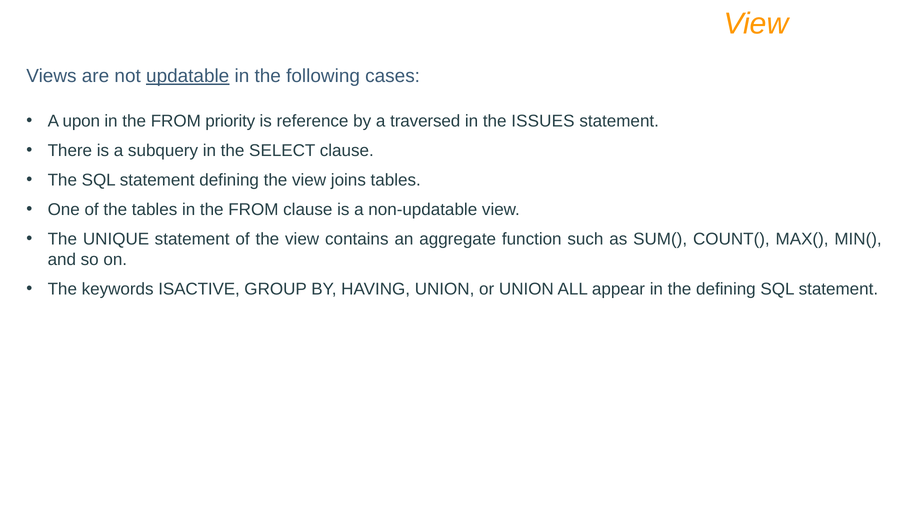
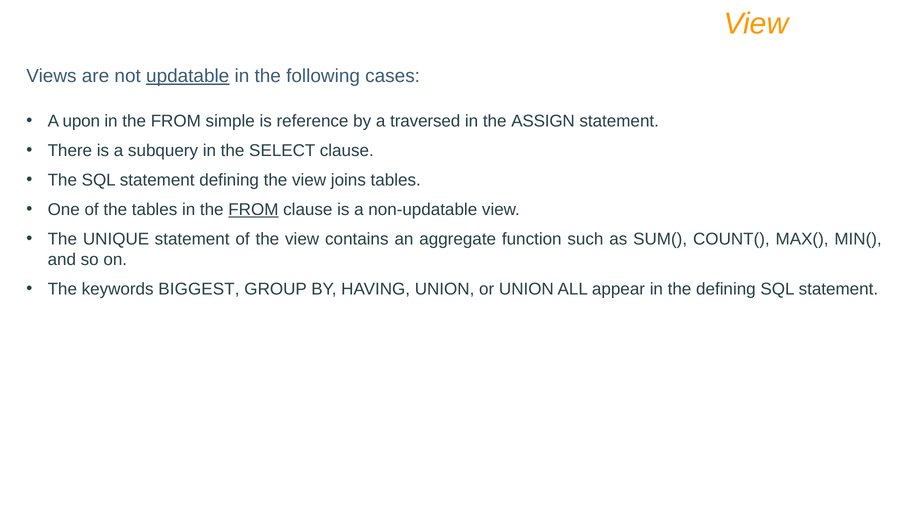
priority: priority -> simple (230, 121)
ISSUES: ISSUES -> ASSIGN (543, 121)
FROM underline: none -> present (253, 210)
ISACTIVE: ISACTIVE -> BIGGEST (199, 289)
